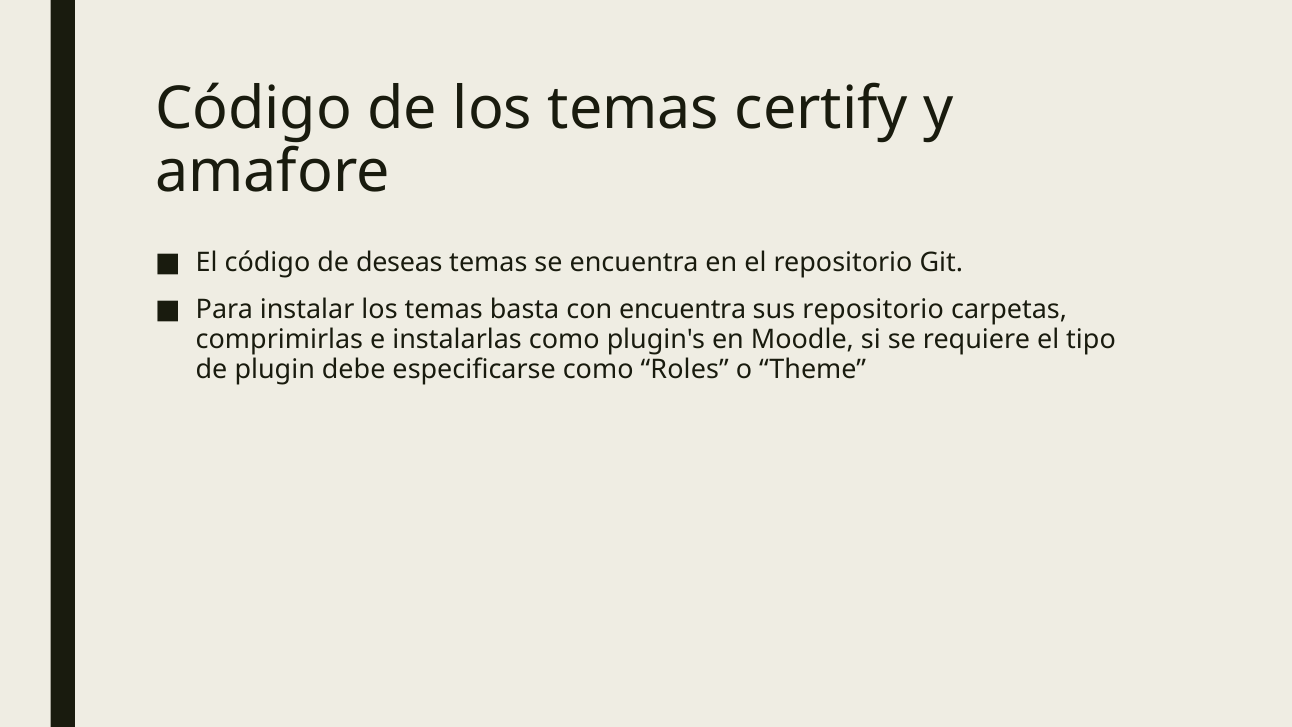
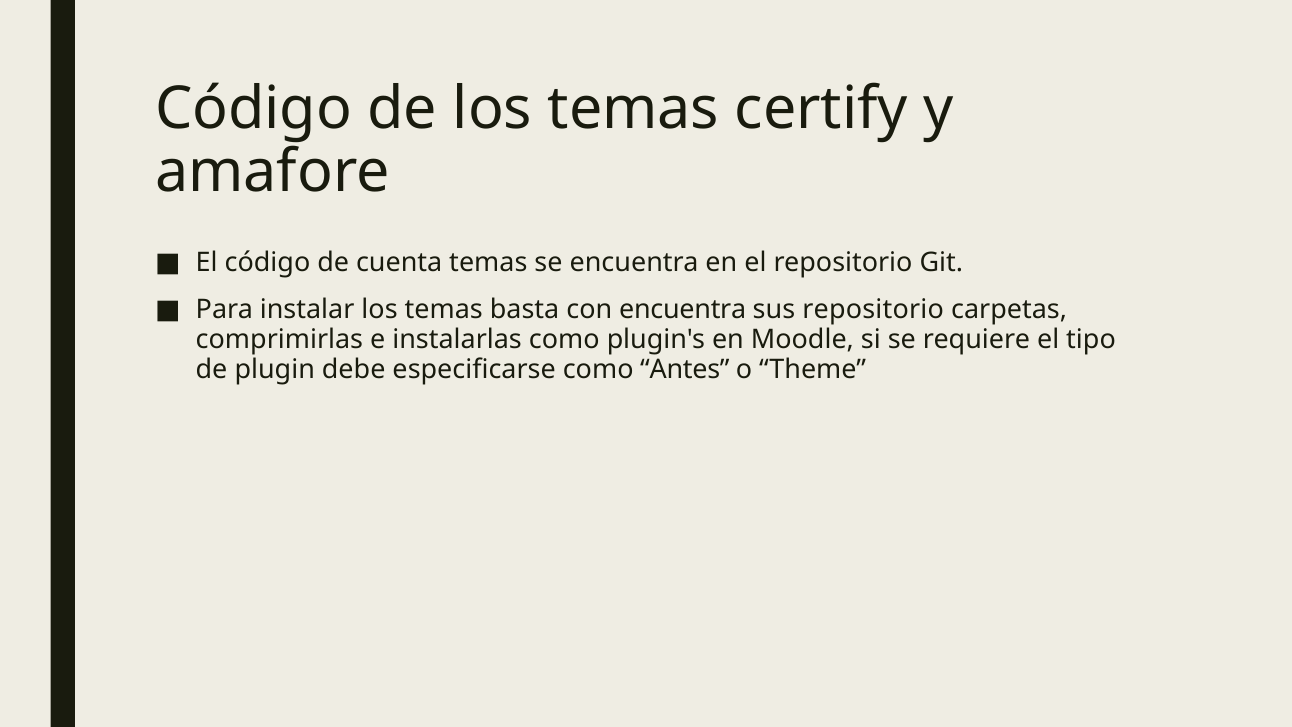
deseas: deseas -> cuenta (399, 263)
Roles: Roles -> Antes (685, 370)
